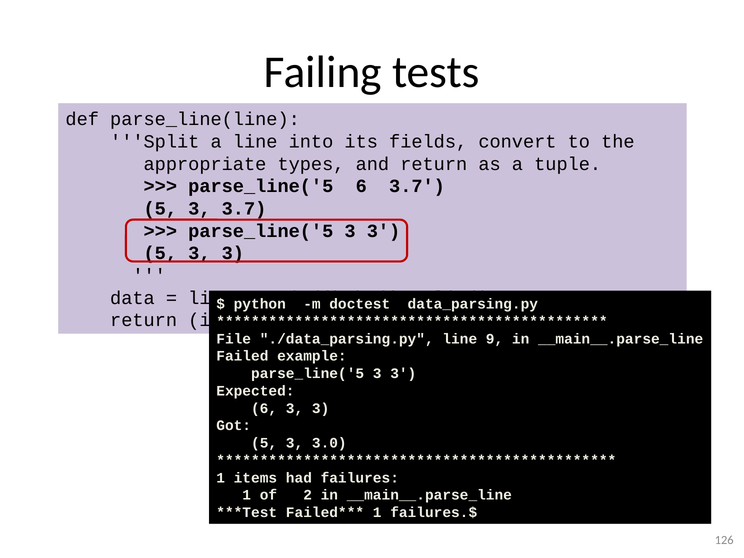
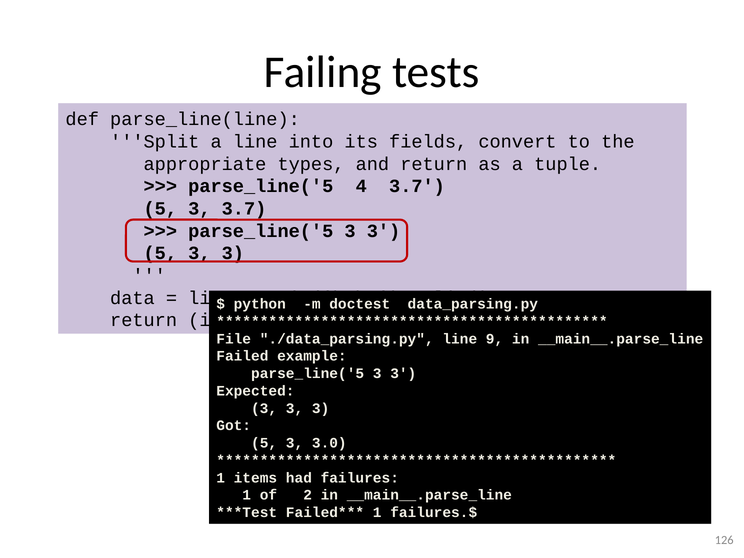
parse_line('5 6: 6 -> 4 (361, 186)
6: 6 -> 3 (264, 408)
